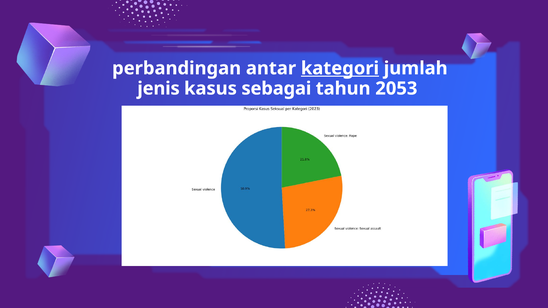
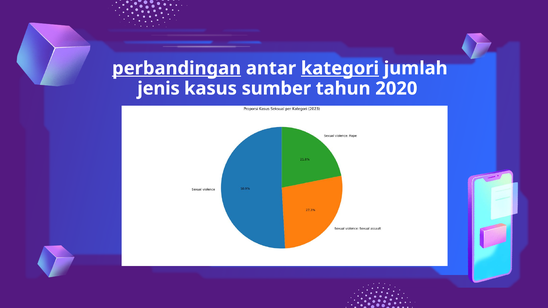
perbandingan underline: none -> present (177, 68)
sebagai: sebagai -> sumber (276, 89)
2053: 2053 -> 2020 (396, 89)
